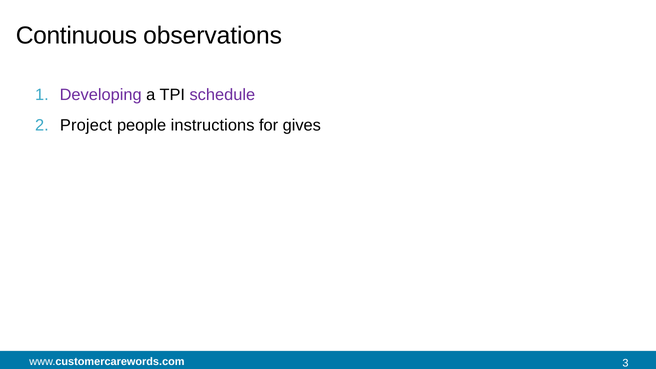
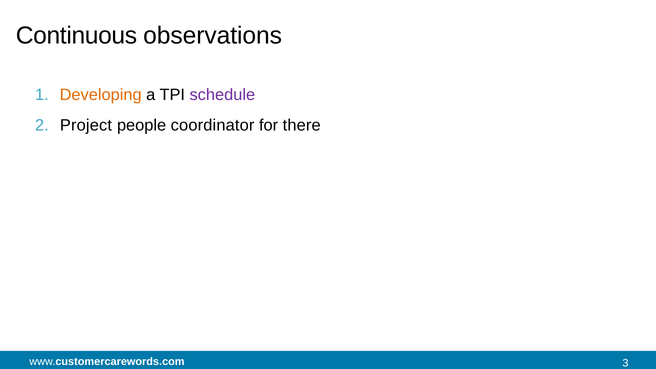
Developing colour: purple -> orange (101, 95)
instructions: instructions -> coordinator (213, 125)
gives: gives -> there (302, 125)
